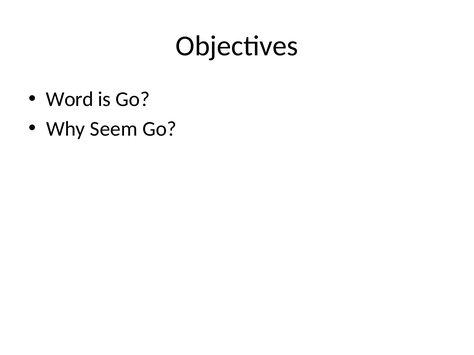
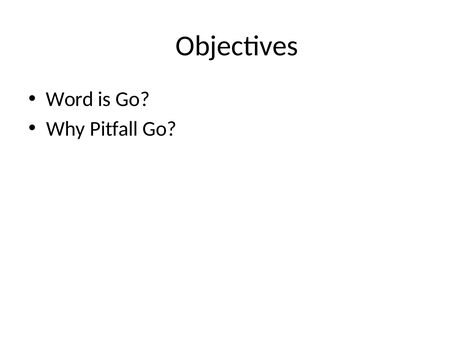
Seem: Seem -> Pitfall (114, 129)
